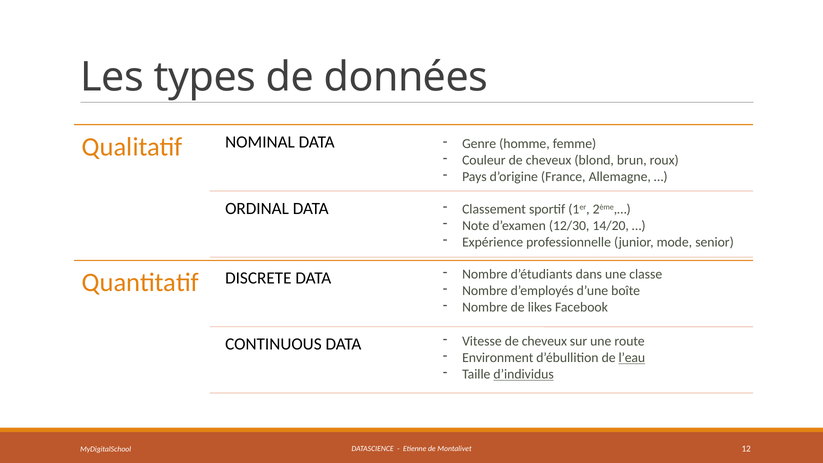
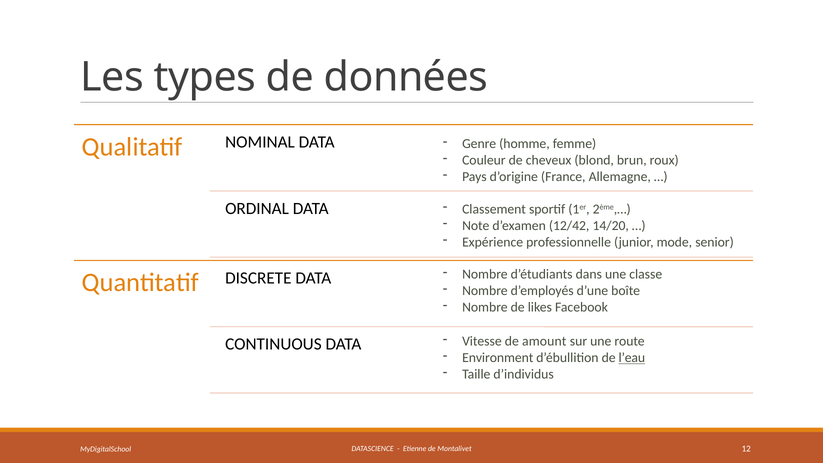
12/30: 12/30 -> 12/42 (569, 226)
Vitesse de cheveux: cheveux -> amount (544, 341)
d’individus underline: present -> none (524, 374)
